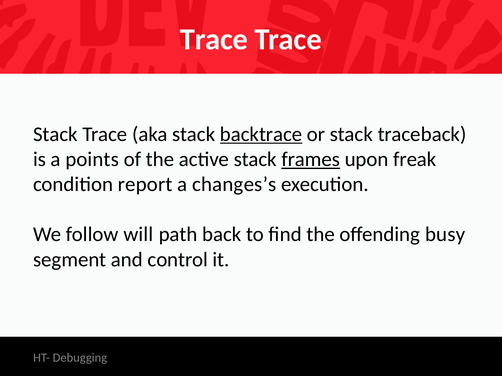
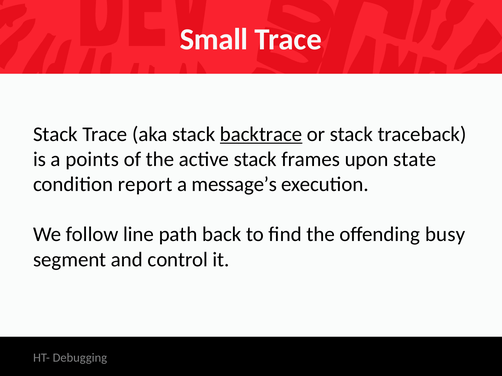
Trace: Trace -> Small (214, 39)
frames underline: present -> none (311, 159)
freak: freak -> state (415, 159)
changes’s: changes’s -> message’s (234, 185)
will: will -> line (139, 235)
